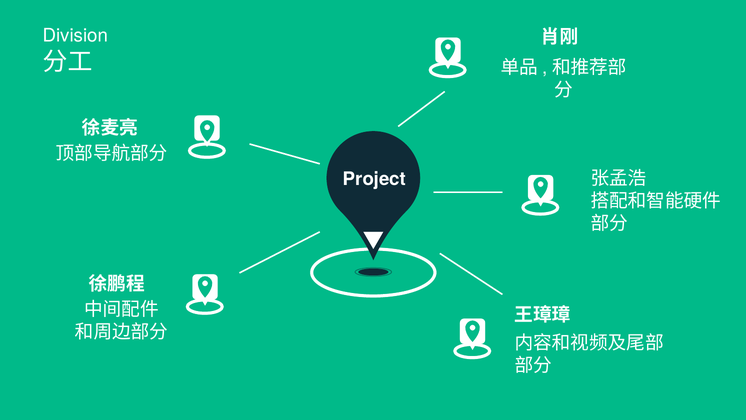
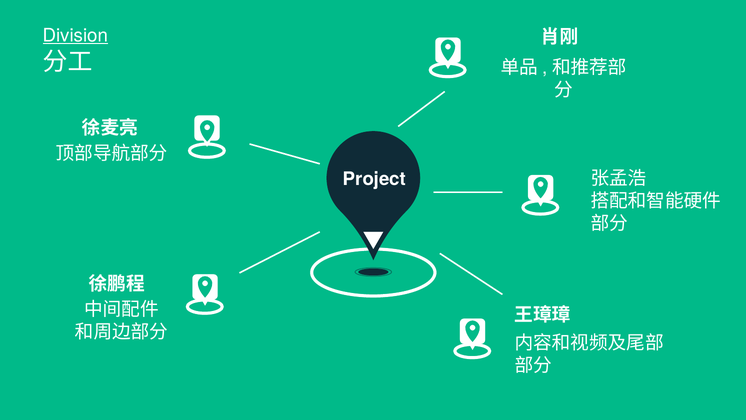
Division underline: none -> present (75, 35)
